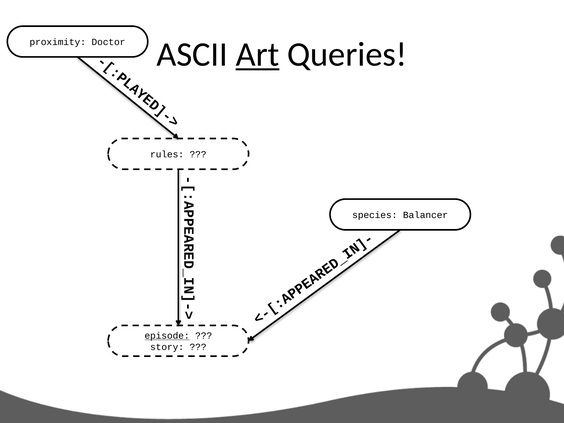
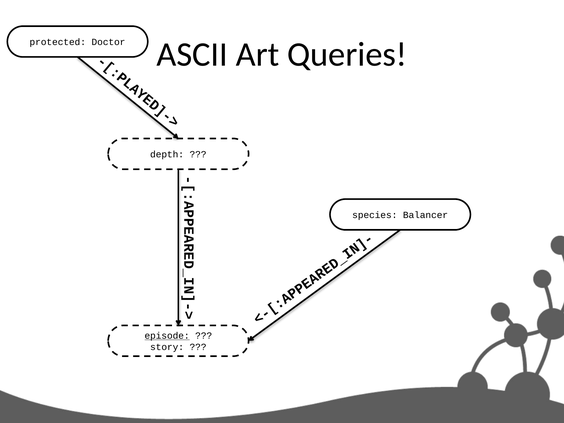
proximity: proximity -> protected (58, 42)
Art underline: present -> none (257, 55)
rules: rules -> depth (167, 154)
